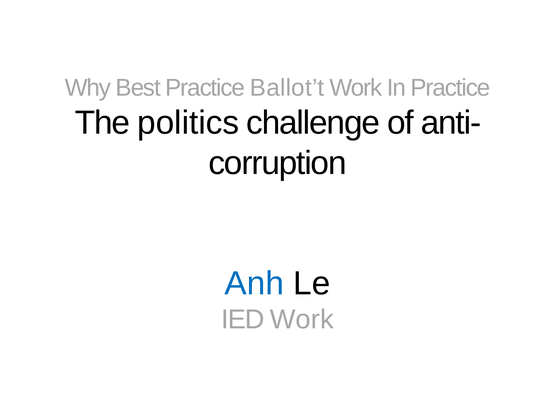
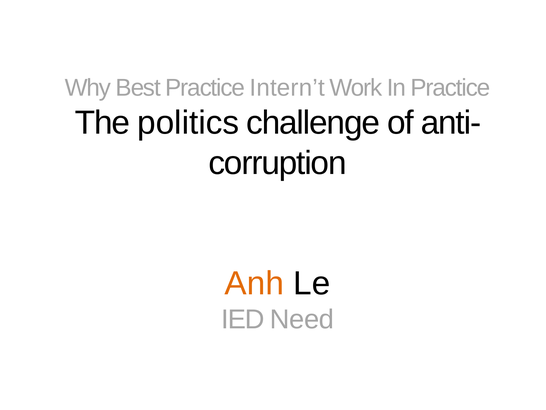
Ballot’t: Ballot’t -> Intern’t (287, 88)
Anh colour: blue -> orange (254, 283)
IED Work: Work -> Need (302, 319)
